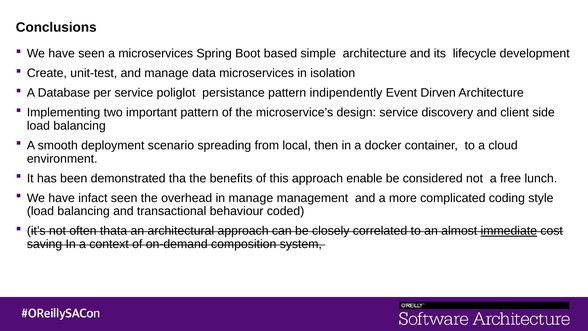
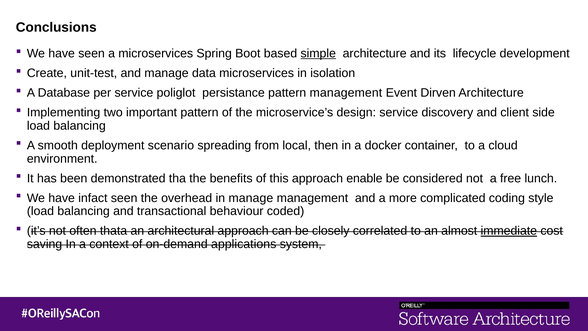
simple underline: none -> present (318, 53)
pattern indipendently: indipendently -> management (346, 93)
composition: composition -> applications (244, 244)
